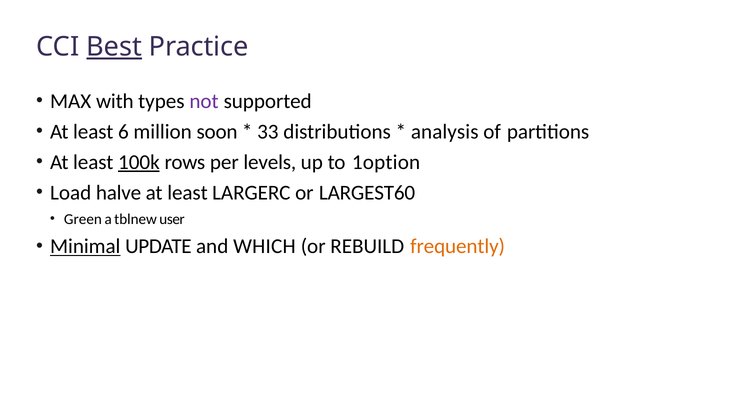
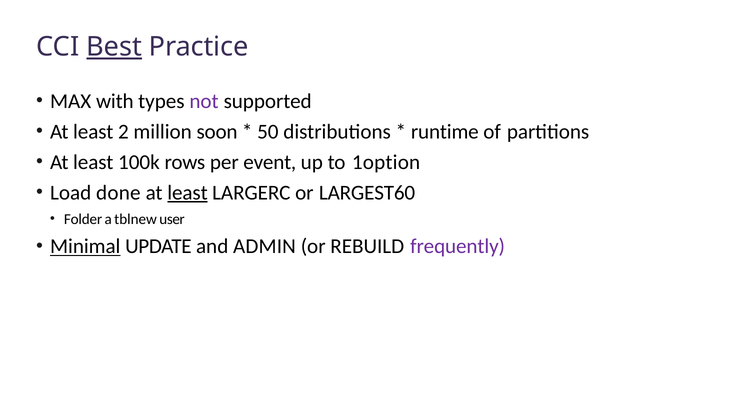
6: 6 -> 2 (123, 132)
33: 33 -> 50 (268, 132)
analysis: analysis -> runtime (445, 132)
100k underline: present -> none (139, 162)
levels: levels -> event (270, 162)
halve: halve -> done (118, 193)
least underline: none -> present (187, 193)
Green: Green -> Folder (83, 219)
WHICH: WHICH -> ADMIN (264, 247)
frequently colour: orange -> purple (458, 247)
